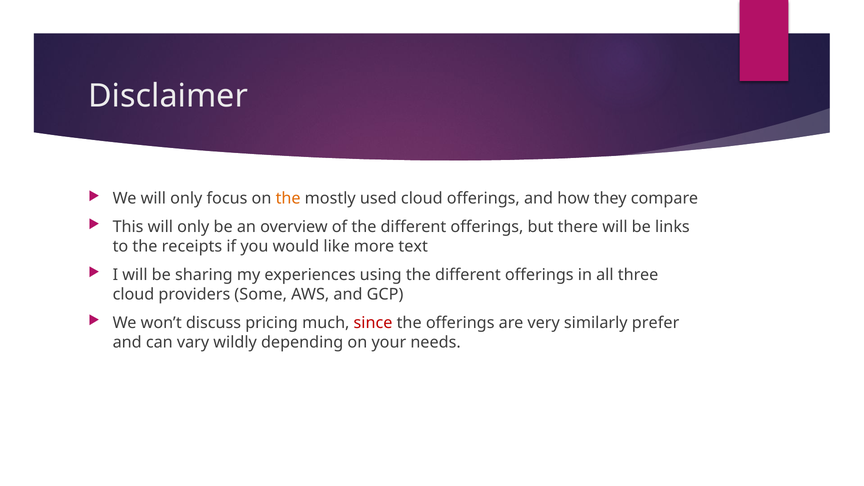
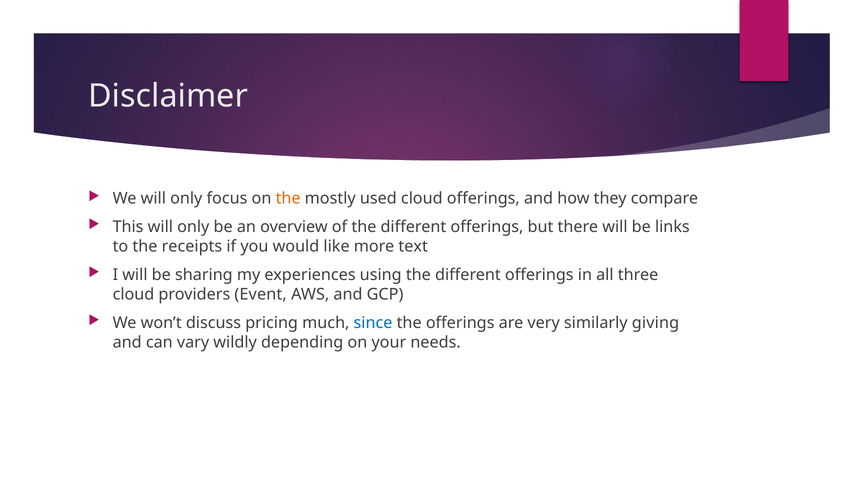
Some: Some -> Event (261, 294)
since colour: red -> blue (373, 323)
prefer: prefer -> giving (656, 323)
